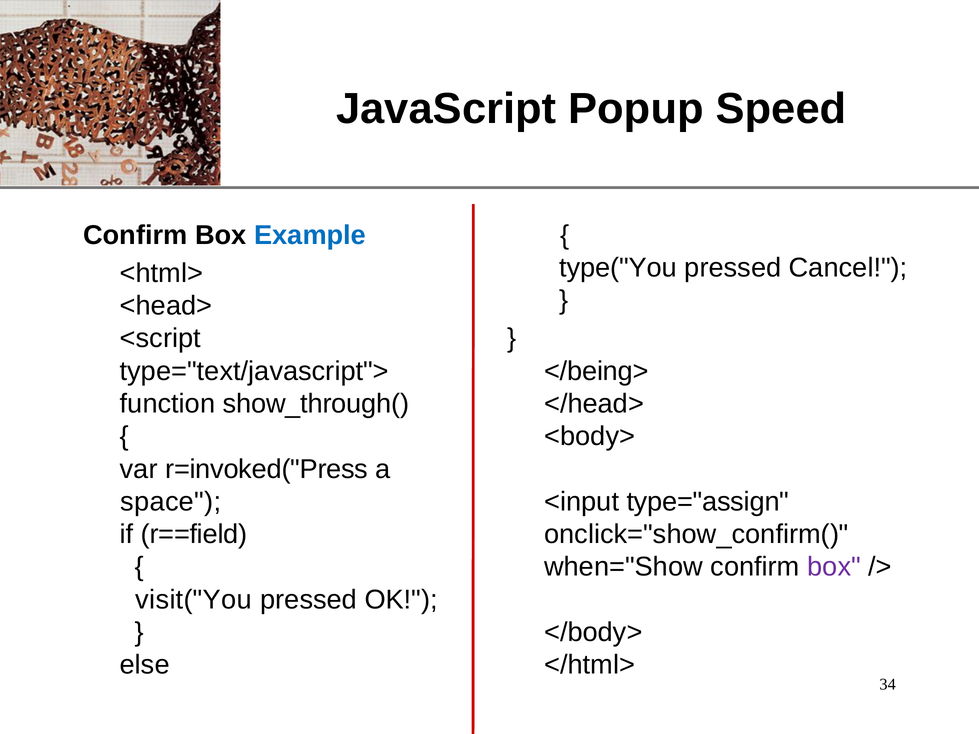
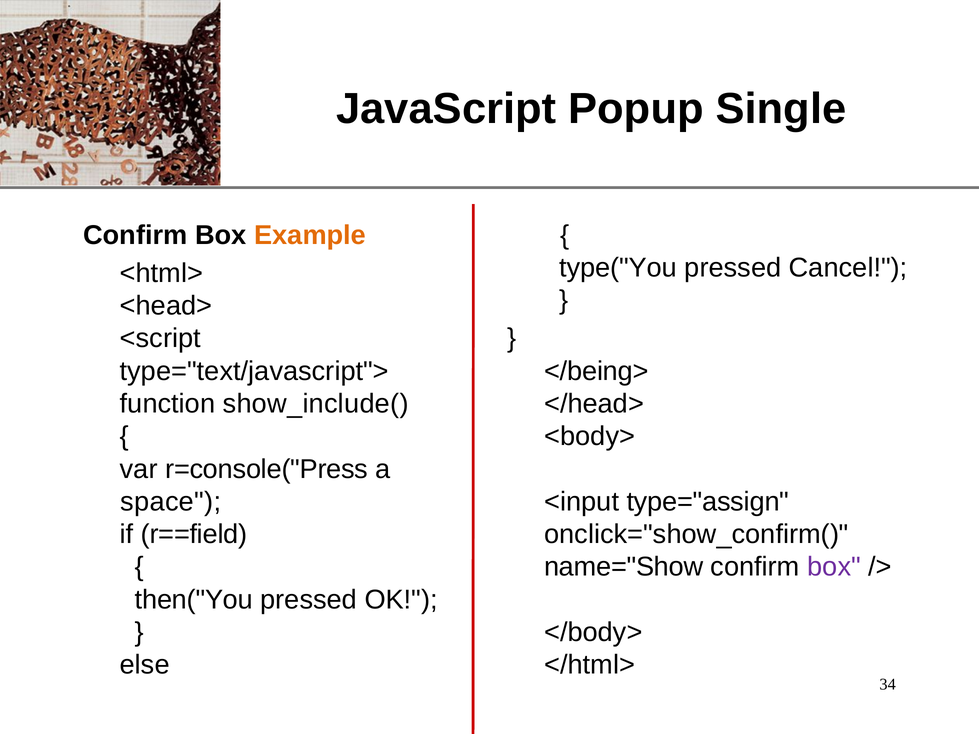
Speed: Speed -> Single (781, 109)
Example colour: blue -> orange (310, 235)
show_through(: show_through( -> show_include( (316, 404)
r=invoked("Press: r=invoked("Press -> r=console("Press (267, 469)
when="Show: when="Show -> name="Show (624, 567)
visit("You: visit("You -> then("You (194, 600)
